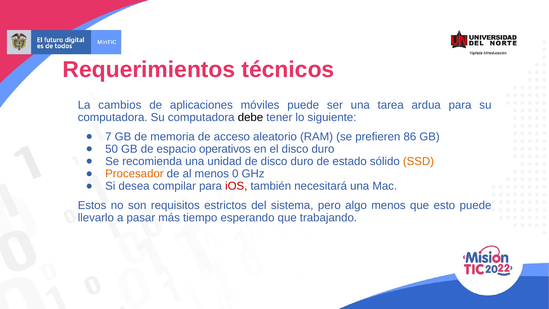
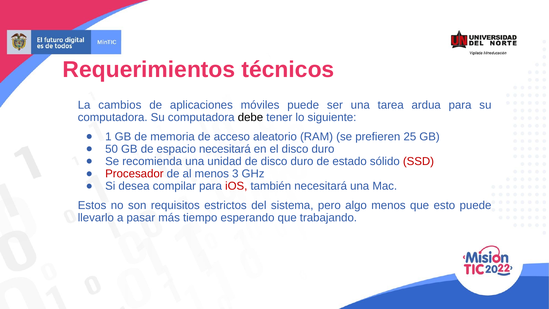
7: 7 -> 1 (108, 137)
86: 86 -> 25 (410, 137)
espacio operativos: operativos -> necesitará (225, 149)
SSD colour: orange -> red (418, 161)
Procesador colour: orange -> red (134, 174)
0: 0 -> 3 (235, 174)
